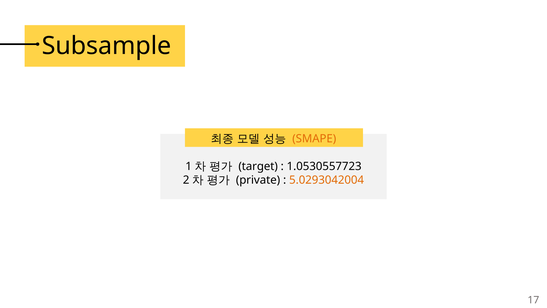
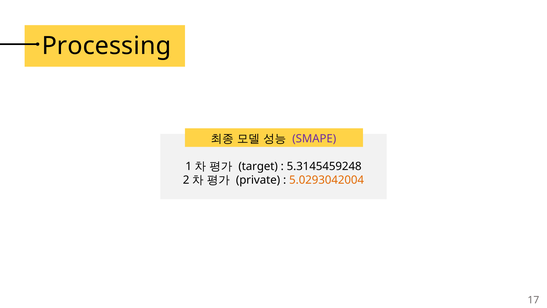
Subsample: Subsample -> Processing (106, 46)
SMAPE colour: orange -> purple (314, 139)
1.0530557723: 1.0530557723 -> 5.3145459248 (324, 166)
